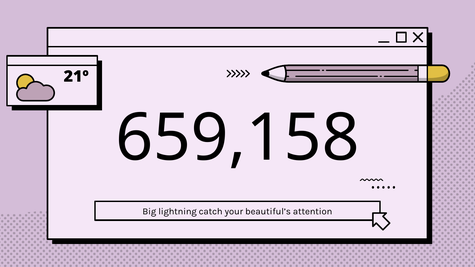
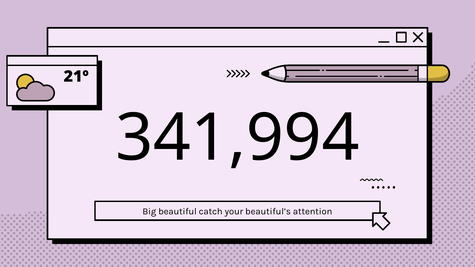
659,158: 659,158 -> 341,994 (237, 138)
lightning: lightning -> beautiful (178, 212)
